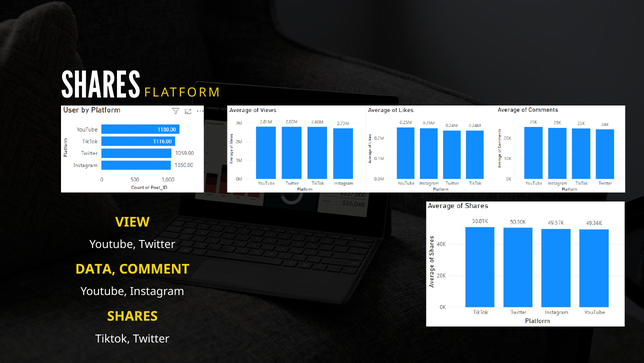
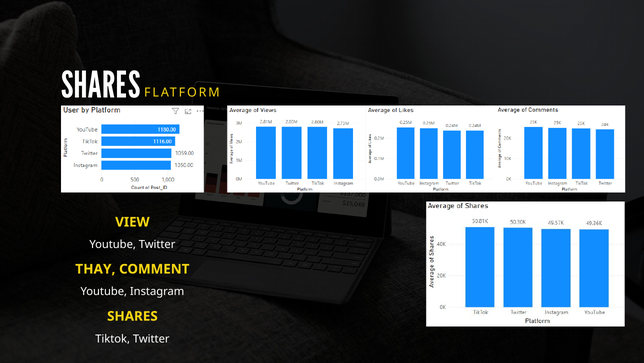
DATA: DATA -> THAY (95, 269)
